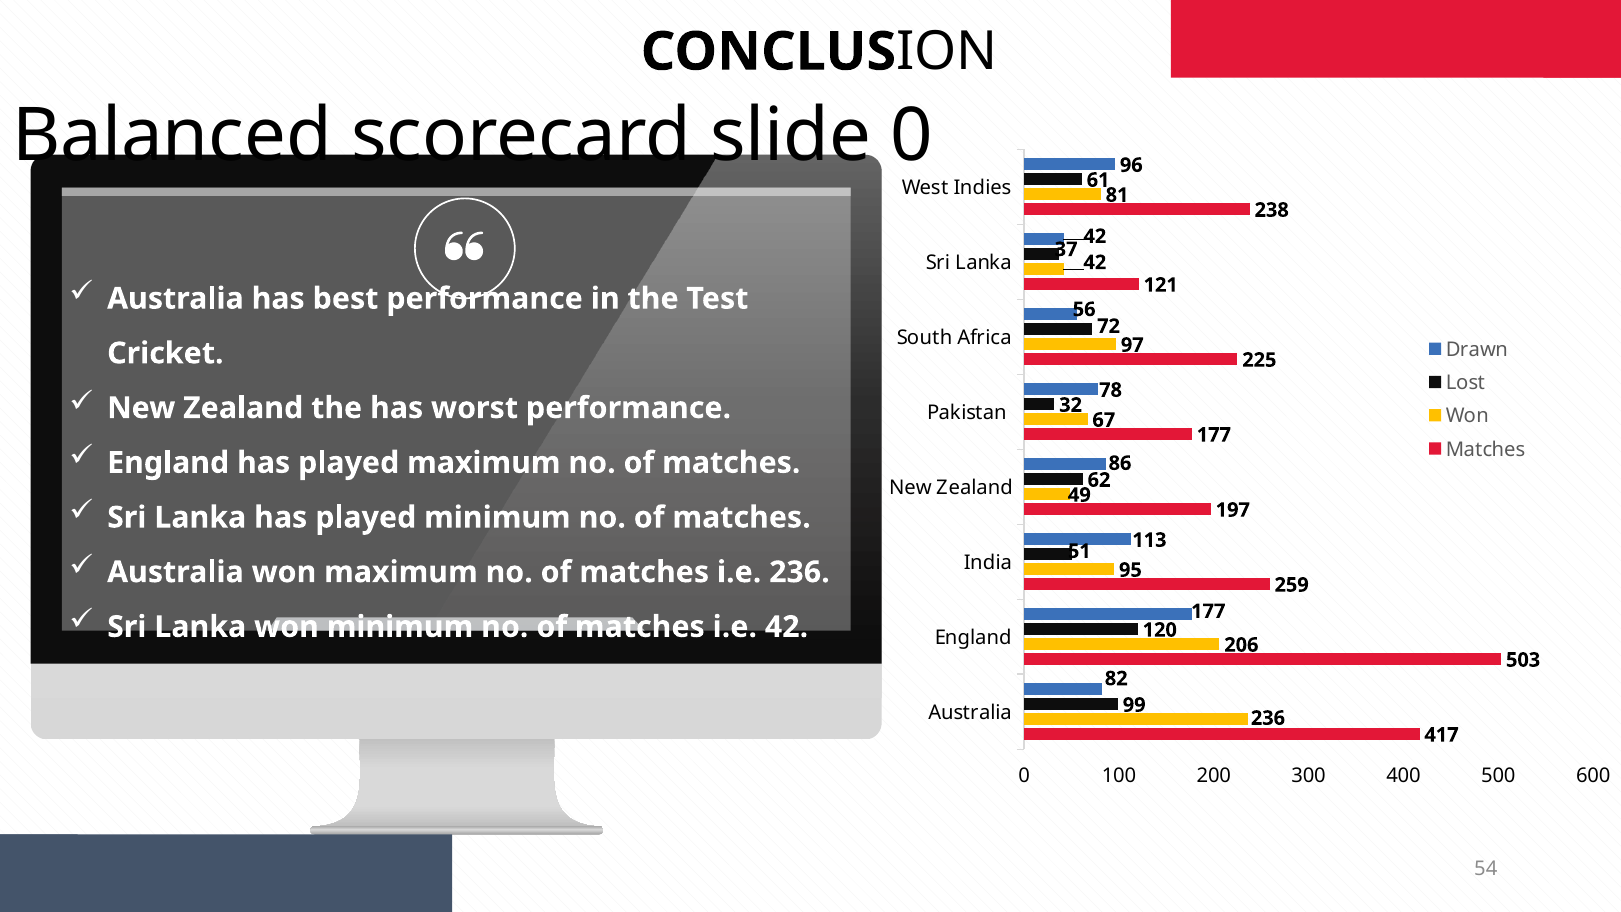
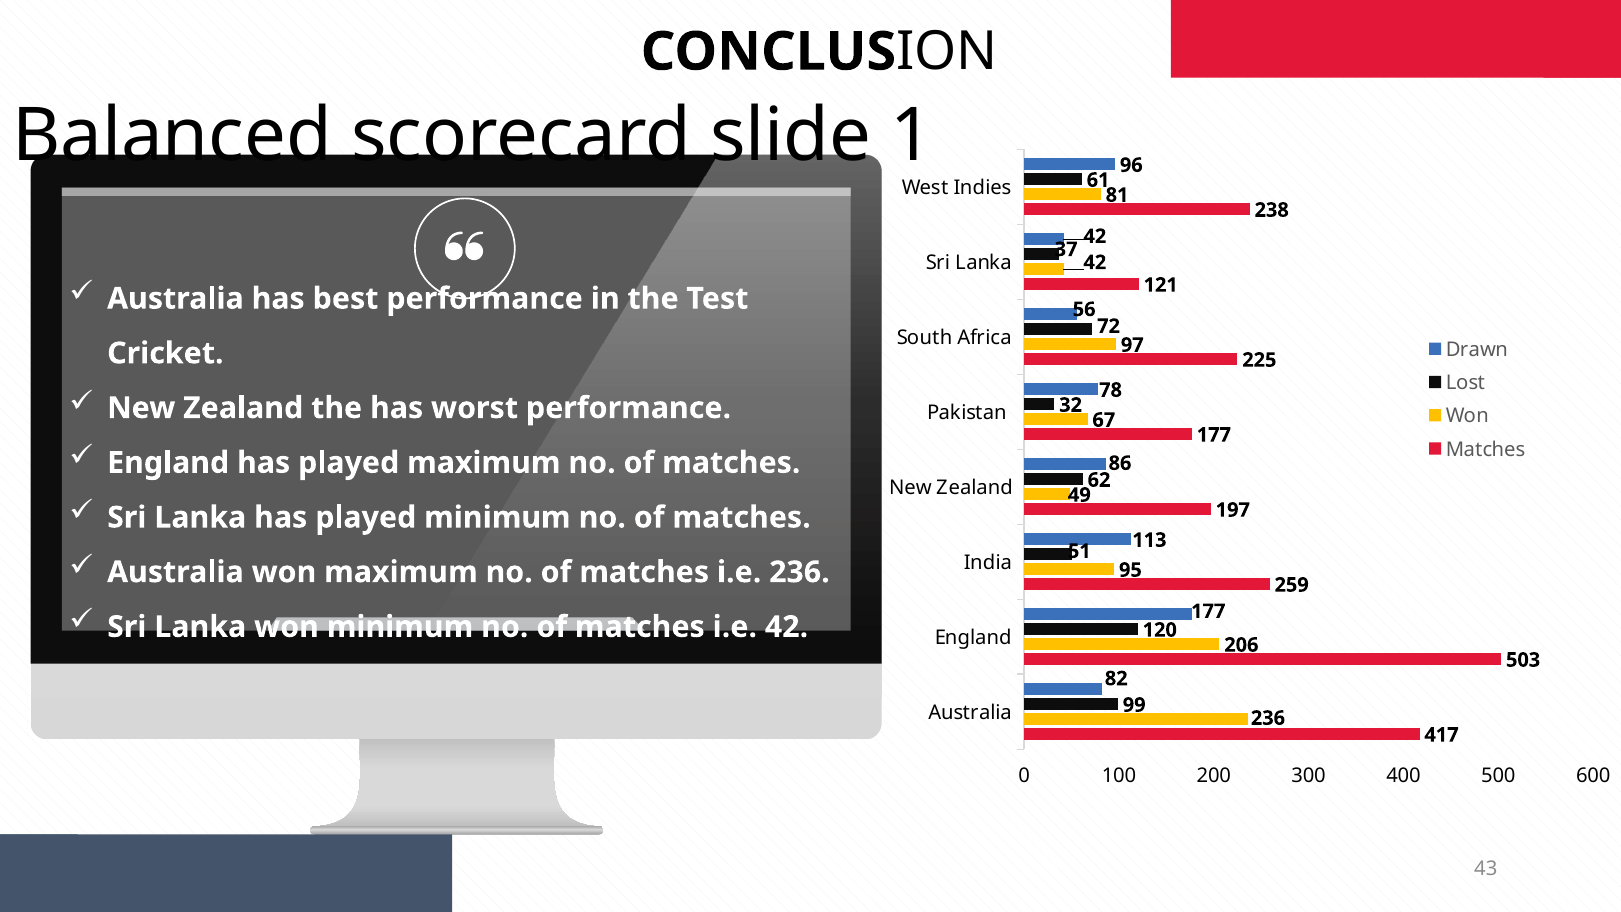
slide 0: 0 -> 1 (912, 136)
54: 54 -> 43 (1486, 869)
